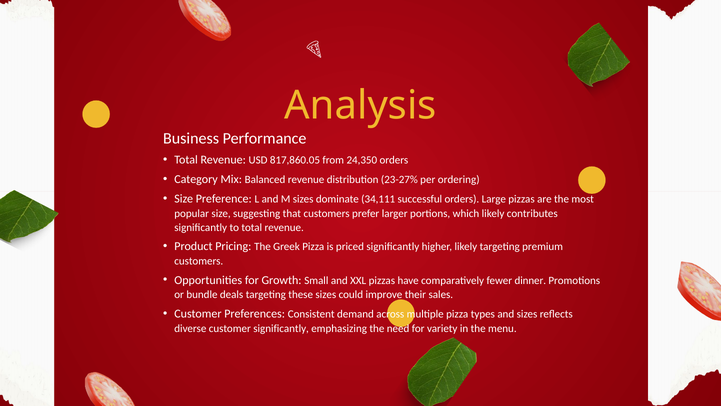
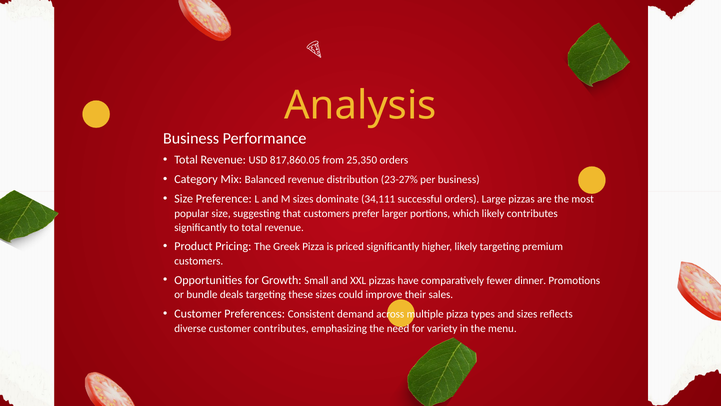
24,350: 24,350 -> 25,350 (362, 160)
per ordering: ordering -> business (459, 179)
customer significantly: significantly -> contributes (281, 328)
